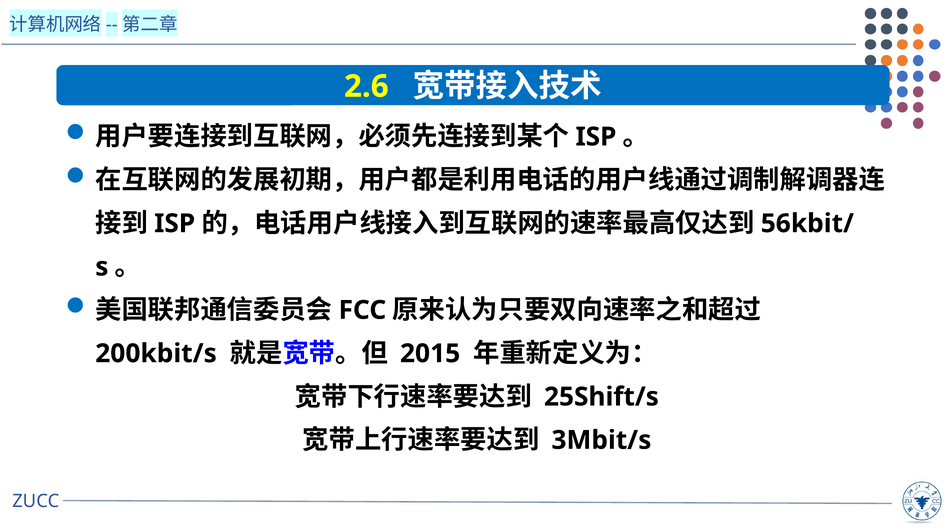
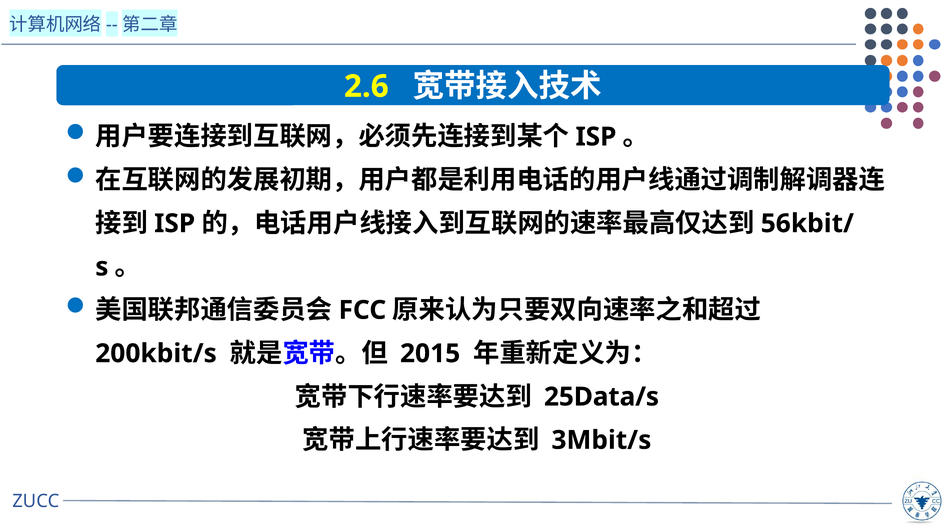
25Shift/s: 25Shift/s -> 25Data/s (602, 397)
